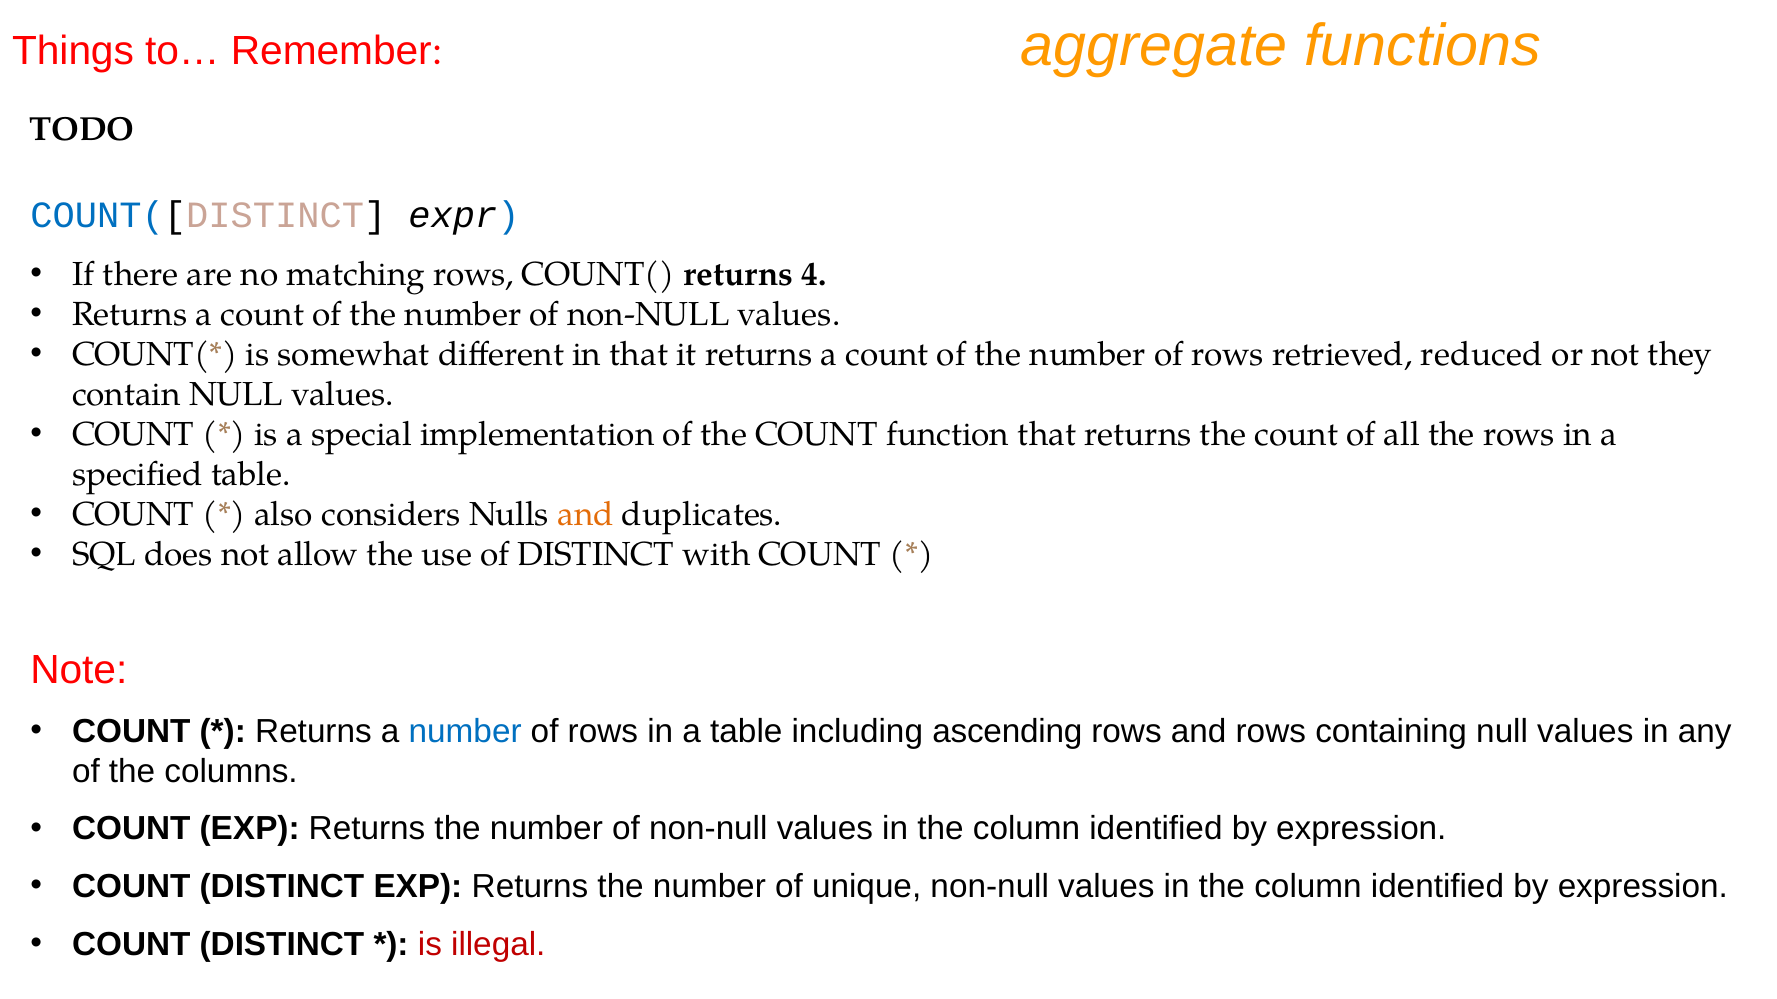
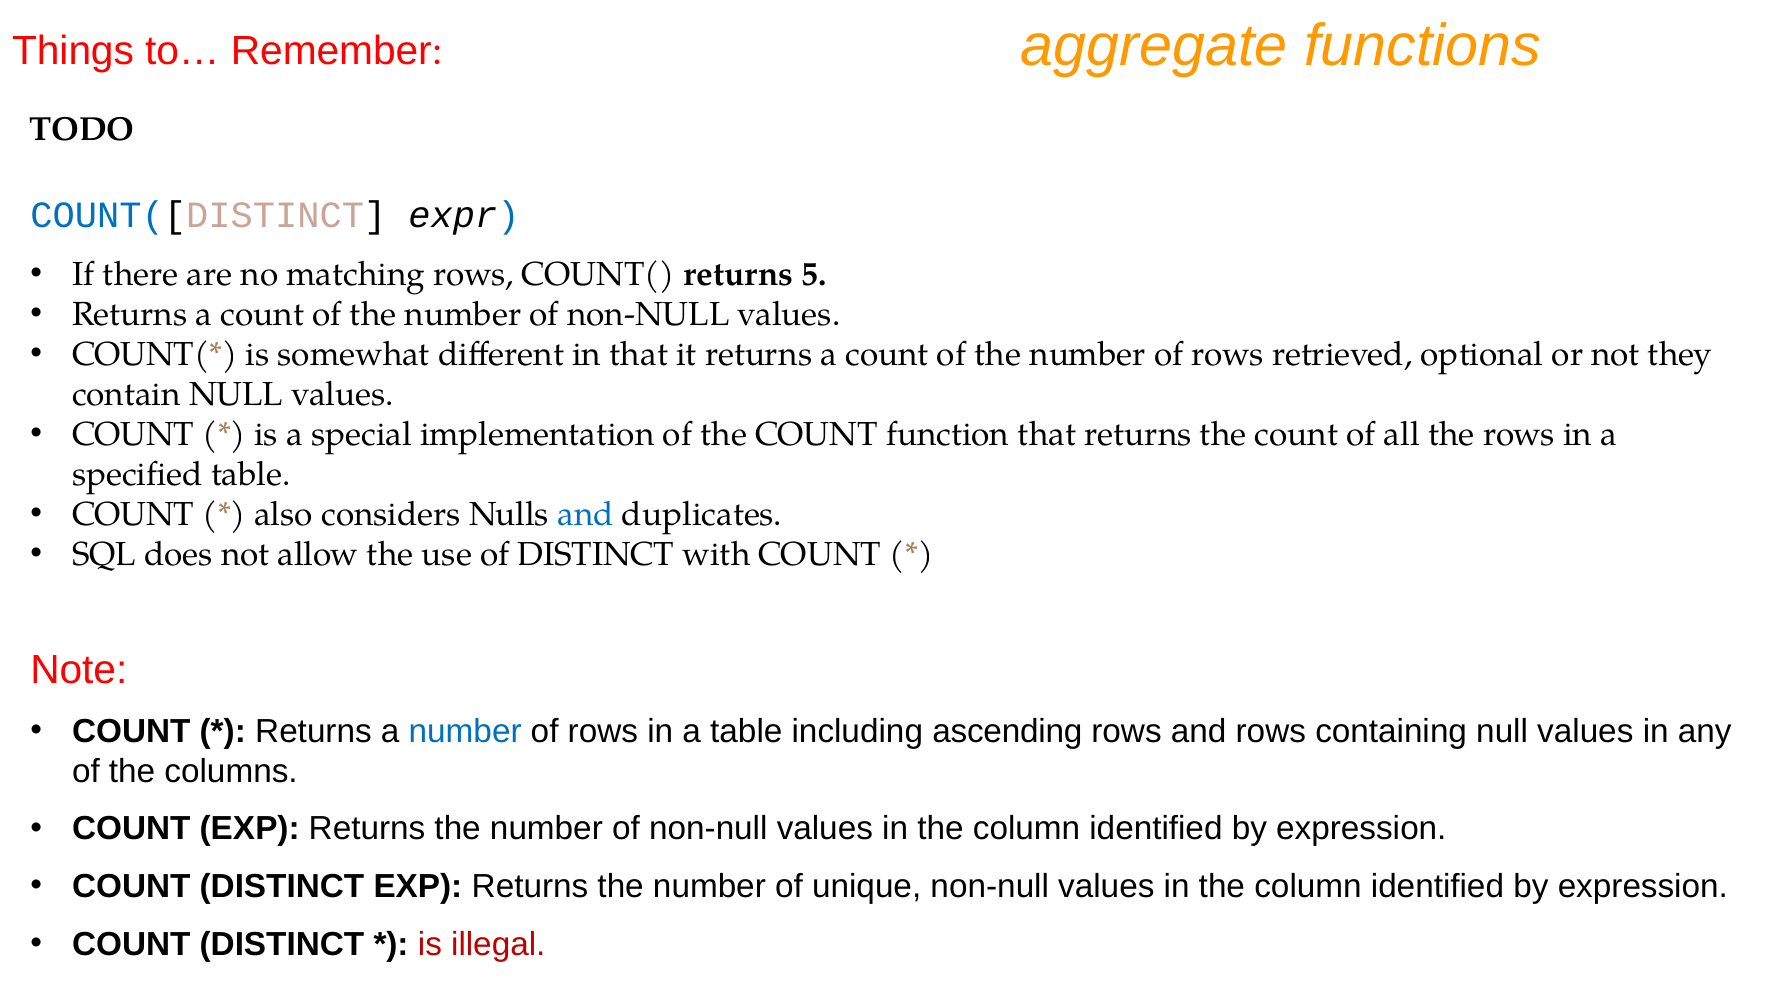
4: 4 -> 5 (814, 275)
reduced: reduced -> optional (1482, 355)
and colour: orange -> blue (586, 515)
